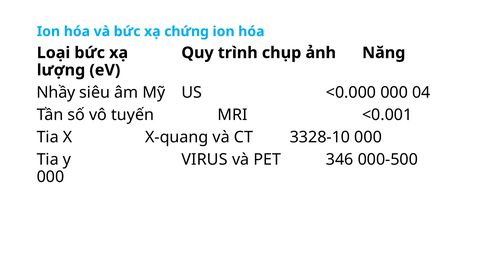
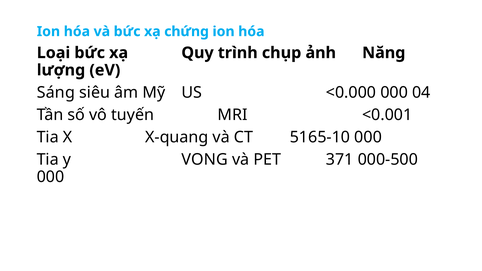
Nhầy: Nhầy -> Sáng (56, 93)
3328-10: 3328-10 -> 5165-10 (320, 137)
VIRUS: VIRUS -> VONG (205, 160)
346: 346 -> 371 (340, 160)
